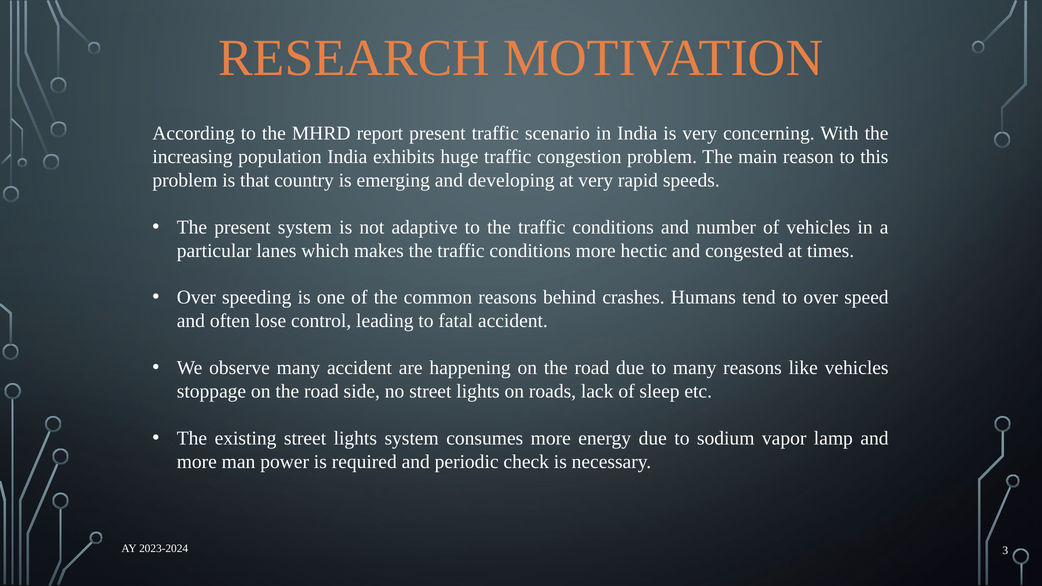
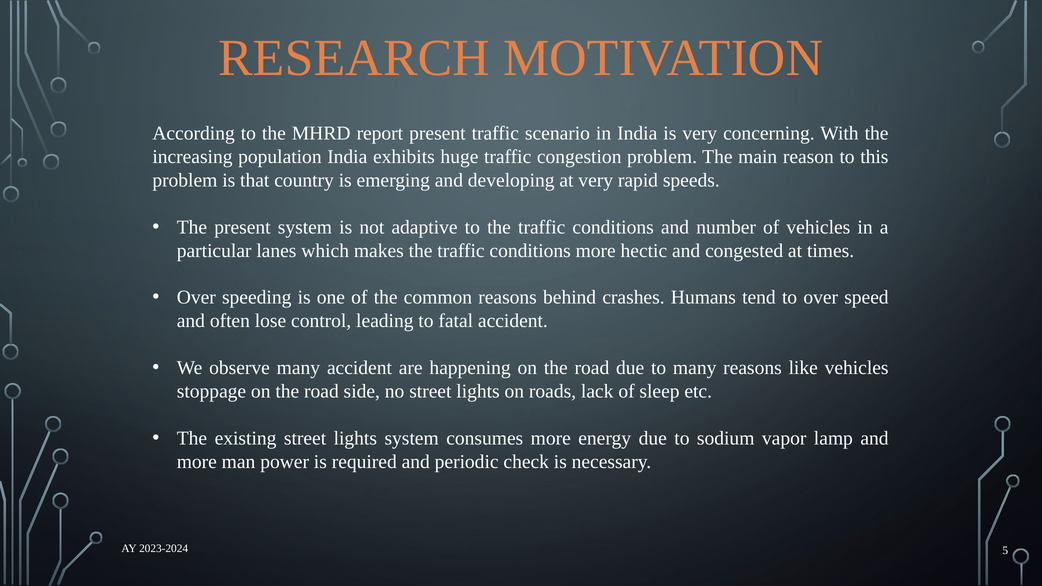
3: 3 -> 5 (1005, 550)
